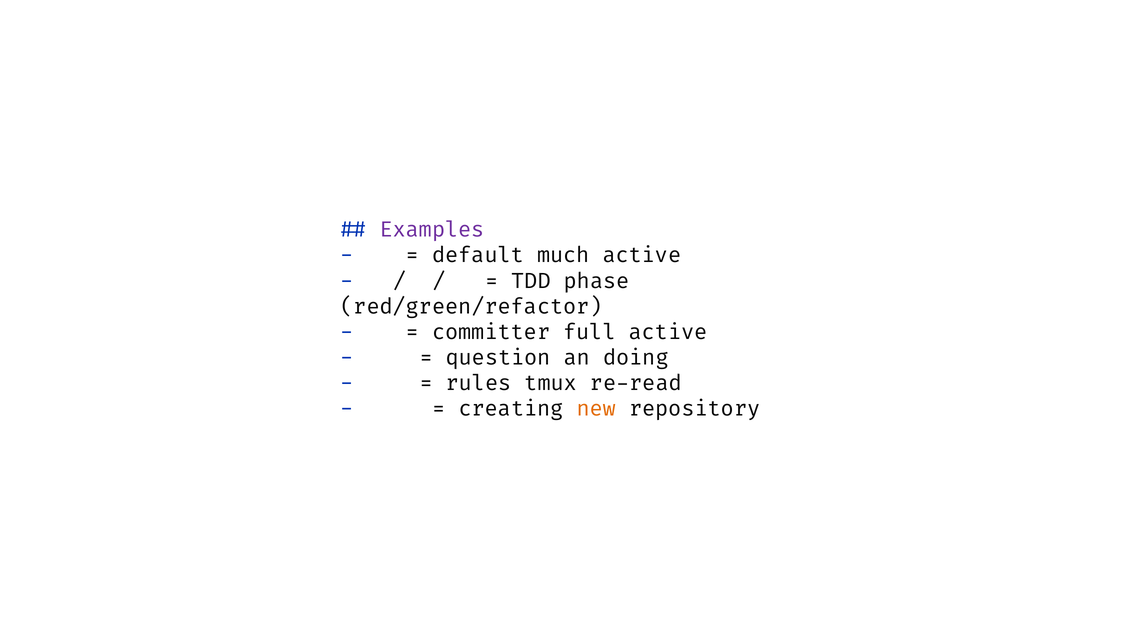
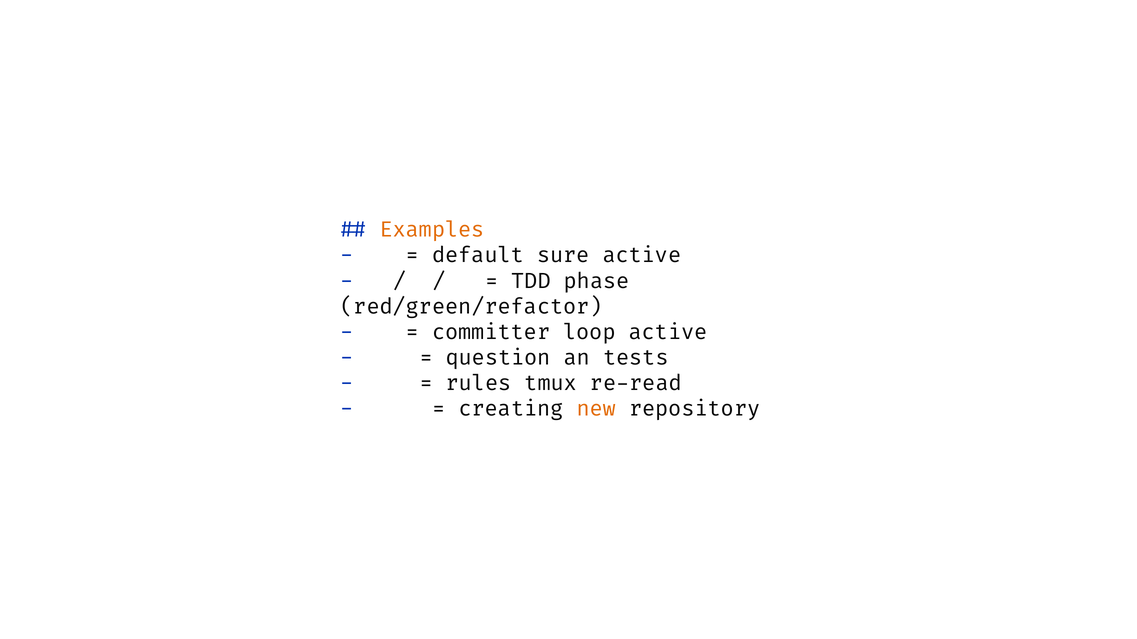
Examples colour: purple -> orange (432, 230)
much: much -> sure (563, 256)
full: full -> loop (589, 332)
doing: doing -> tests (636, 358)
